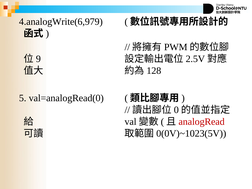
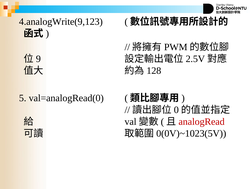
4.analogWrite(6,979: 4.analogWrite(6,979 -> 4.analogWrite(9,123 (61, 22)
